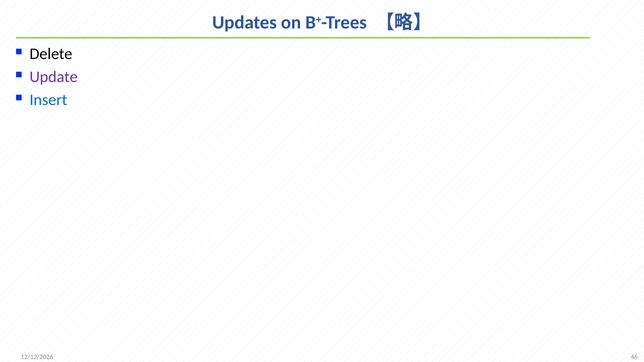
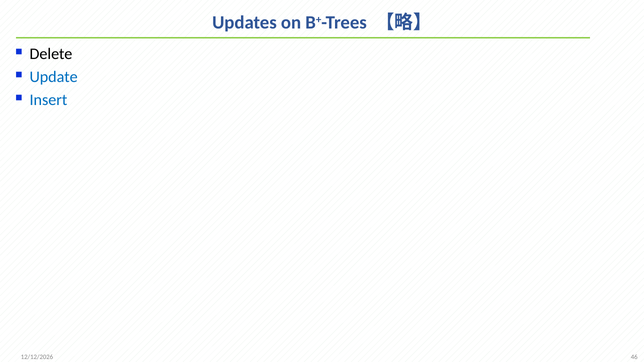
Update colour: purple -> blue (54, 77)
